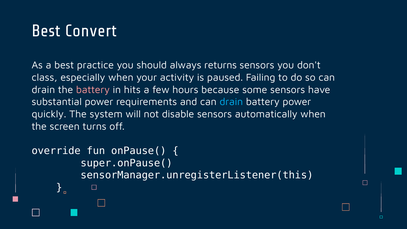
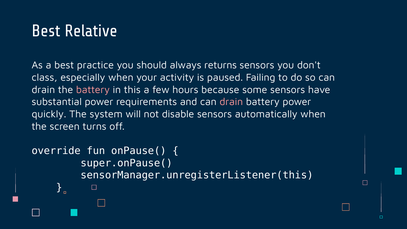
Convert: Convert -> Relative (91, 31)
hits: hits -> this (132, 90)
drain colour: light blue -> pink (231, 102)
